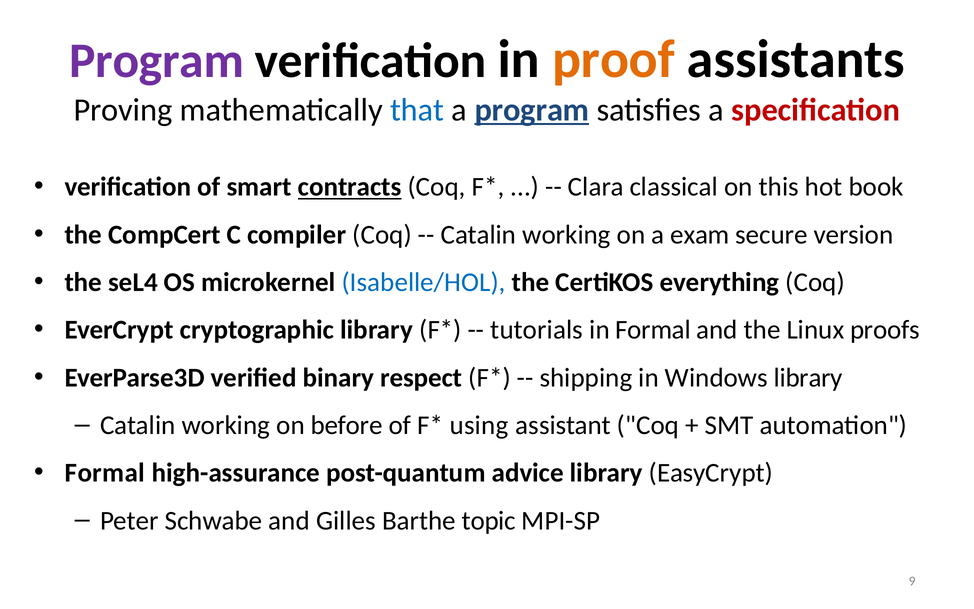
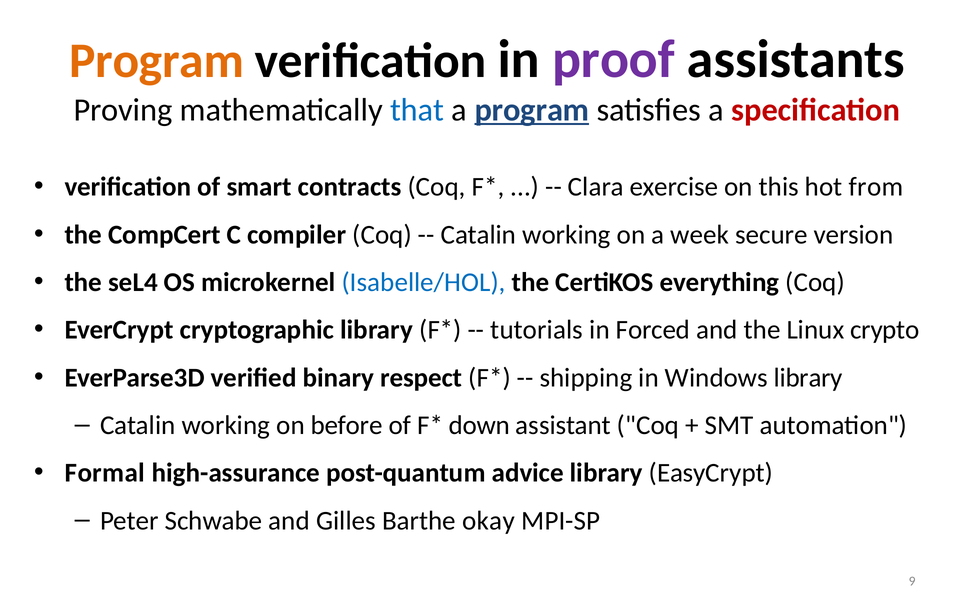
Program colour: purple -> orange (157, 61)
proof colour: orange -> purple (614, 59)
contracts underline: present -> none (350, 187)
classical: classical -> exercise (674, 187)
book: book -> from (876, 187)
exam: exam -> week (700, 235)
in Formal: Formal -> Forced (653, 330)
proofs: proofs -> crypto (885, 330)
using: using -> down (479, 425)
topic: topic -> okay (489, 520)
